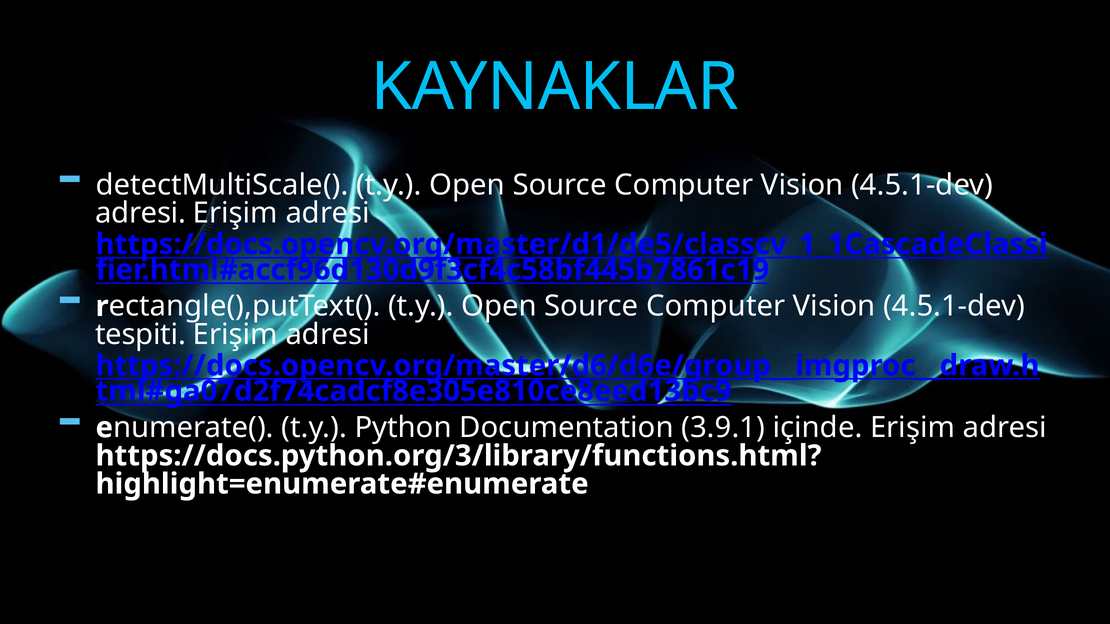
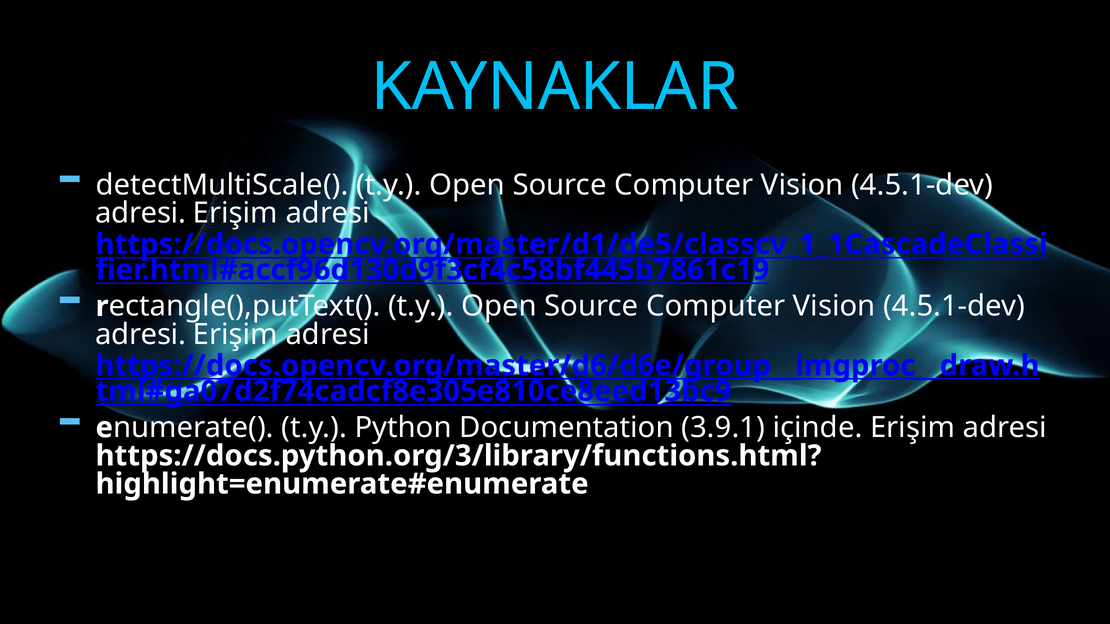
tespiti: tespiti -> adresi (141, 335)
